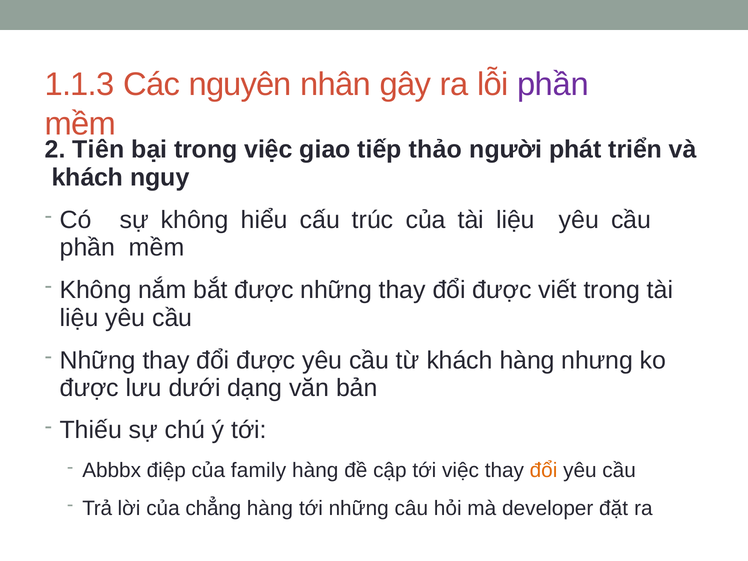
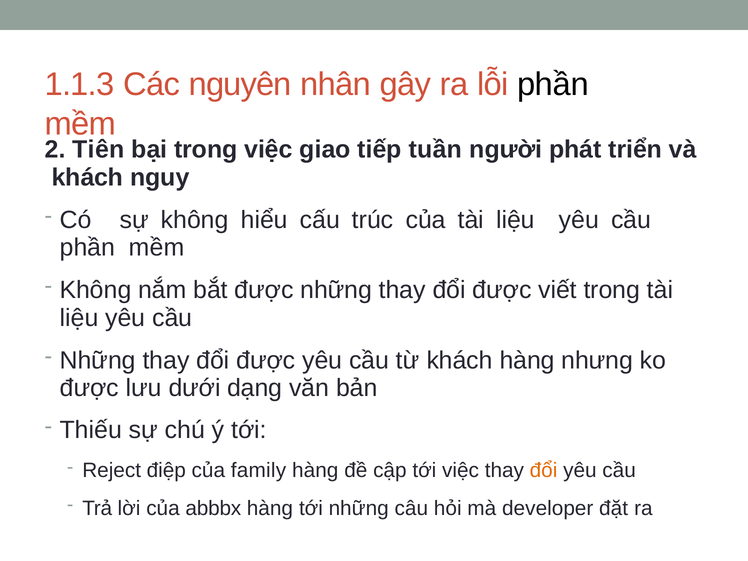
phần colour: purple -> black (553, 85)
thảo: thảo -> tuần (435, 150)
Abbbx: Abbbx -> Reject (112, 470)
chẳng: chẳng -> abbbx (213, 508)
